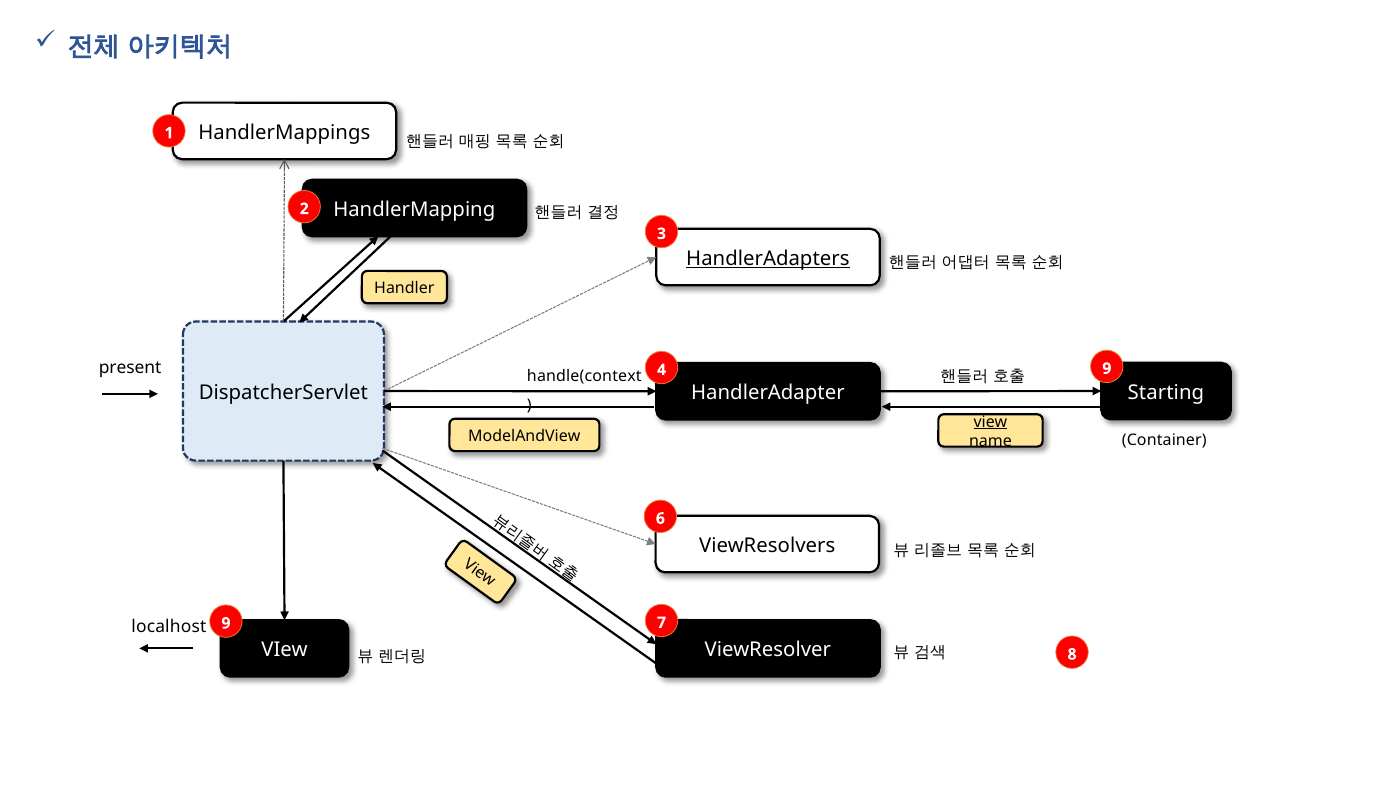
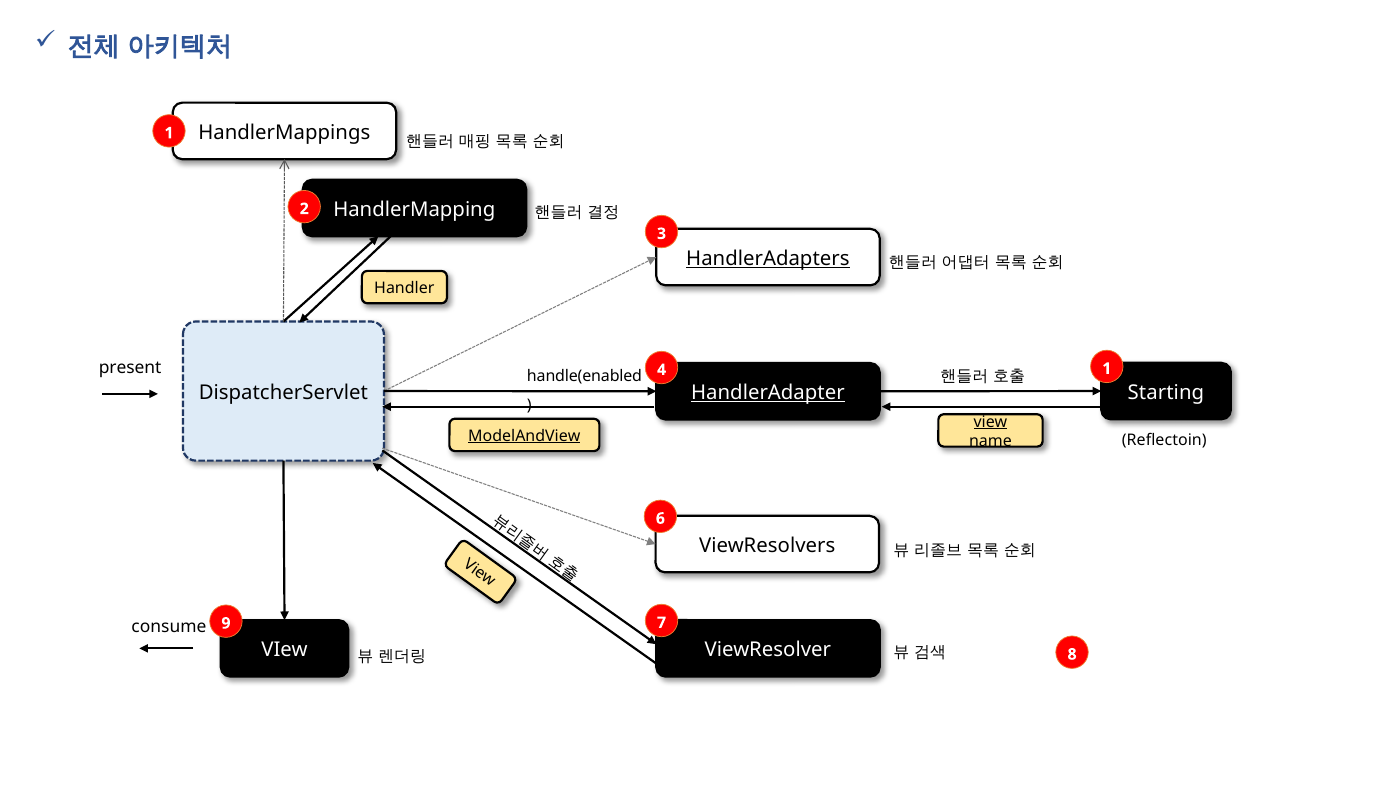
4 9: 9 -> 1 (1107, 368)
handle(context: handle(context -> handle(enabled (585, 376)
HandlerAdapter underline: none -> present (768, 393)
ModelAndView underline: none -> present (524, 436)
Container: Container -> Reflectoin (1164, 440)
localhost: localhost -> consume (169, 626)
